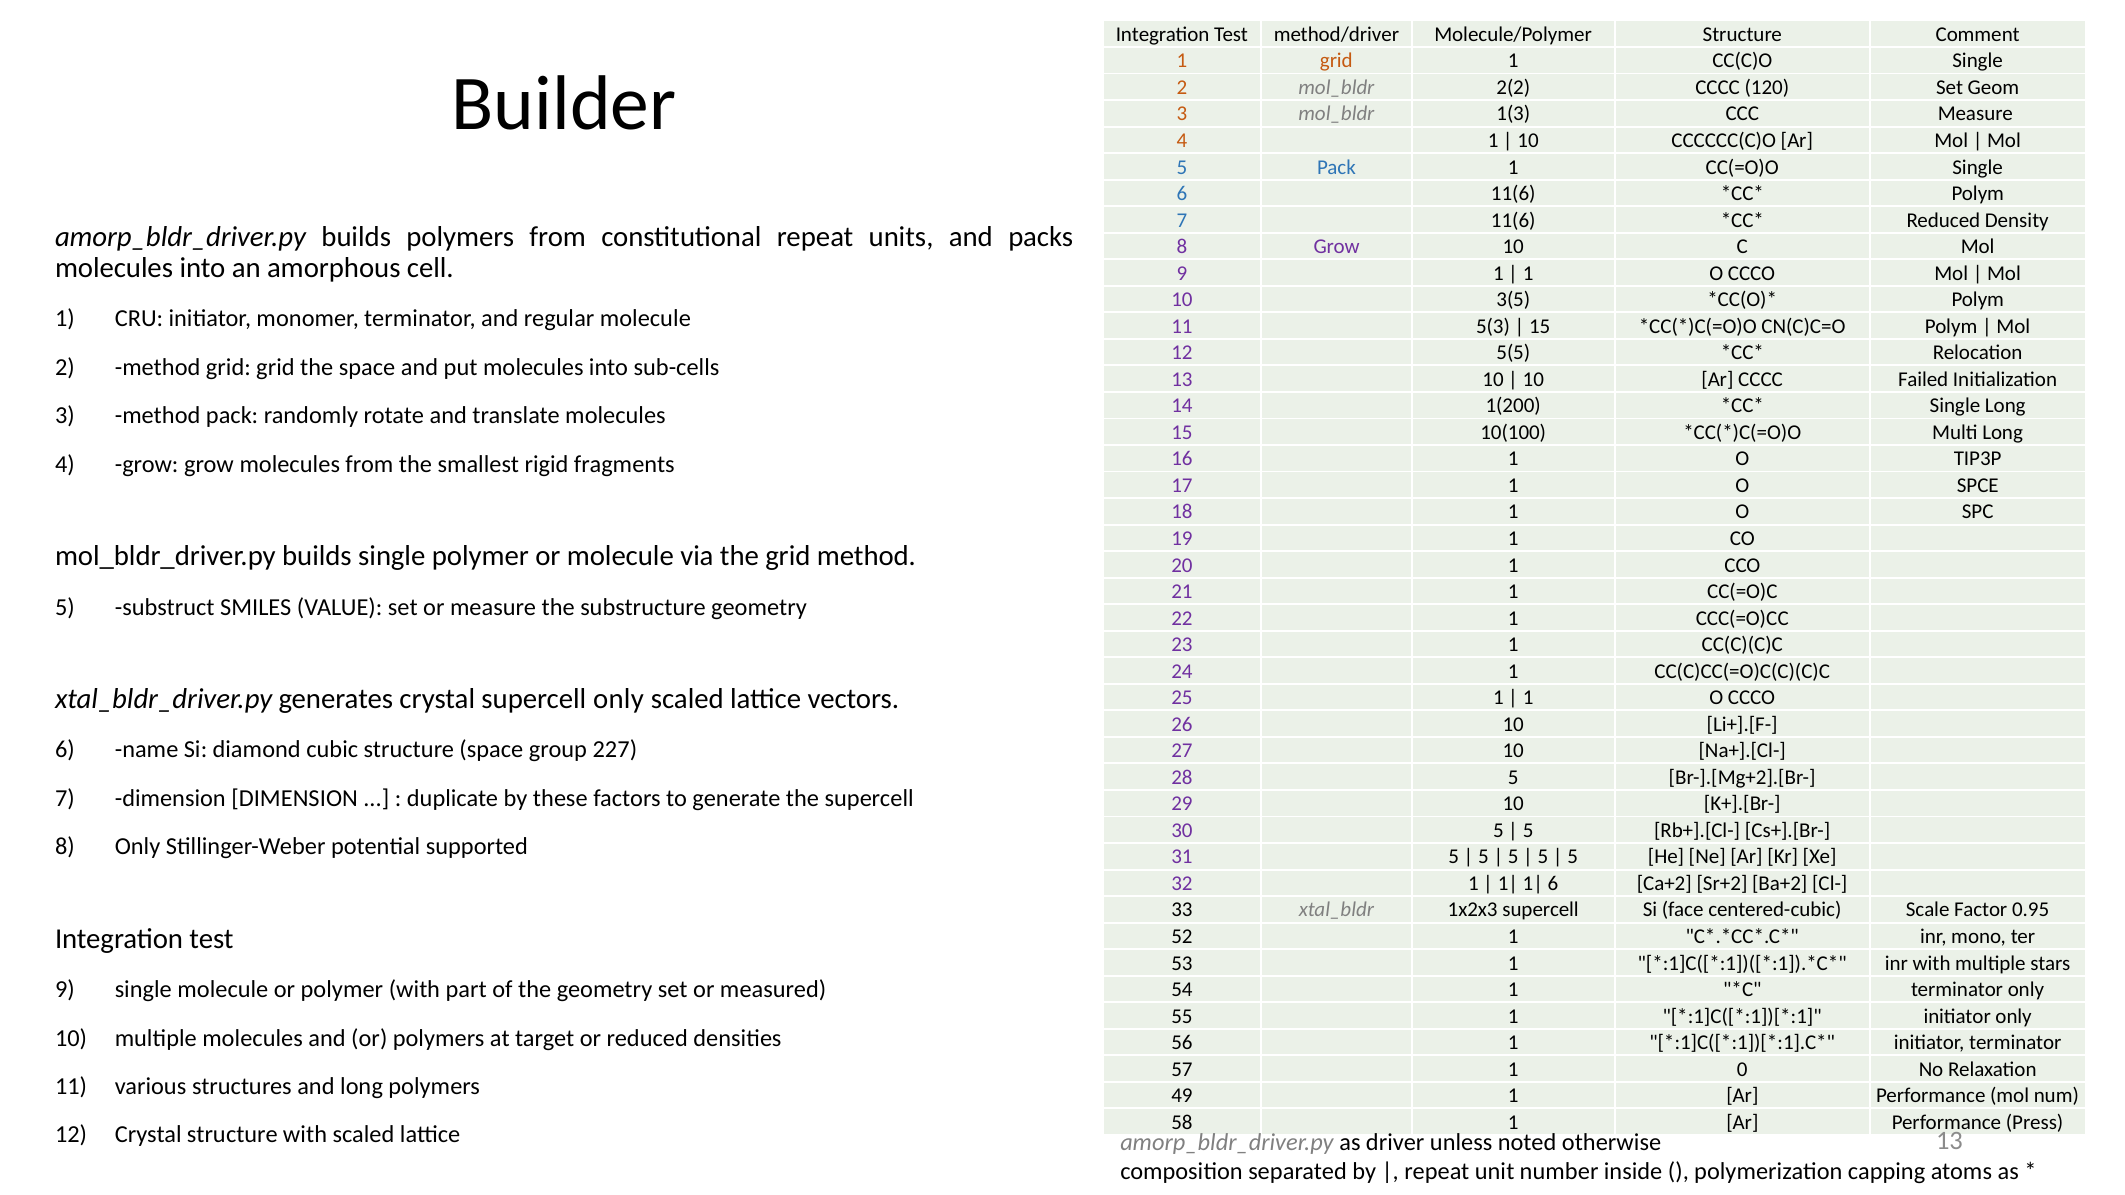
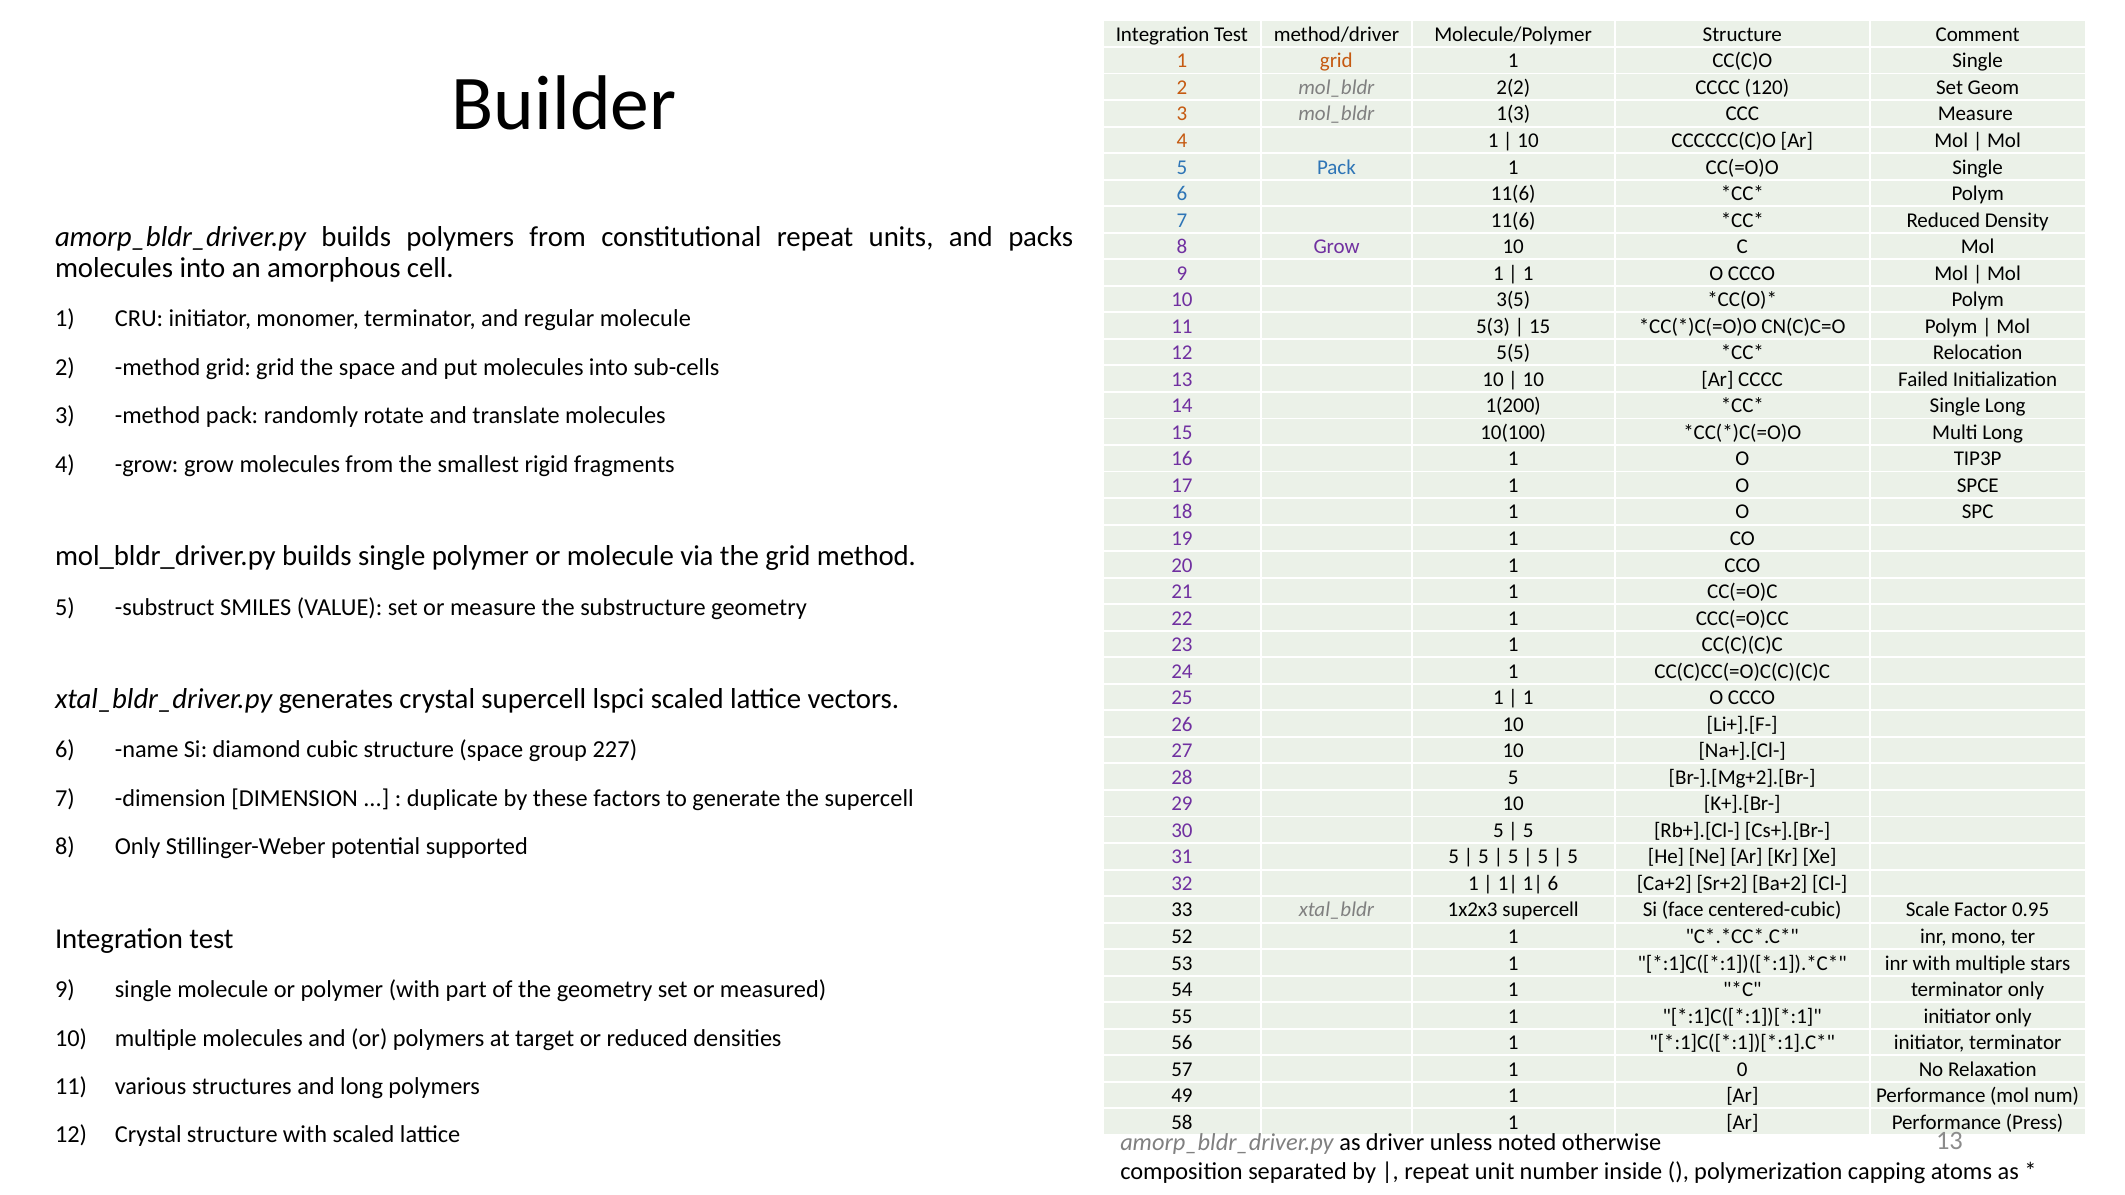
supercell only: only -> lspci (619, 699)
